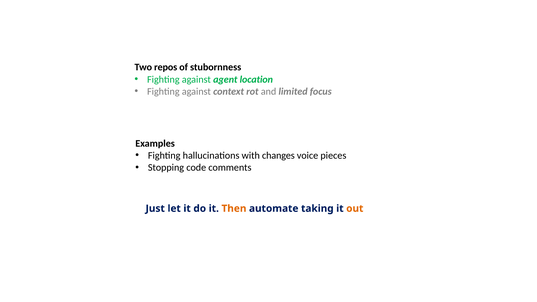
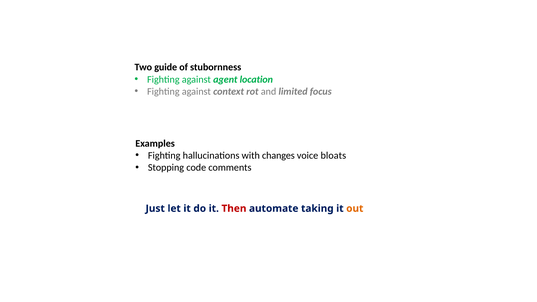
repos: repos -> guide (166, 67)
pieces: pieces -> bloats (333, 156)
Then colour: orange -> red (234, 209)
